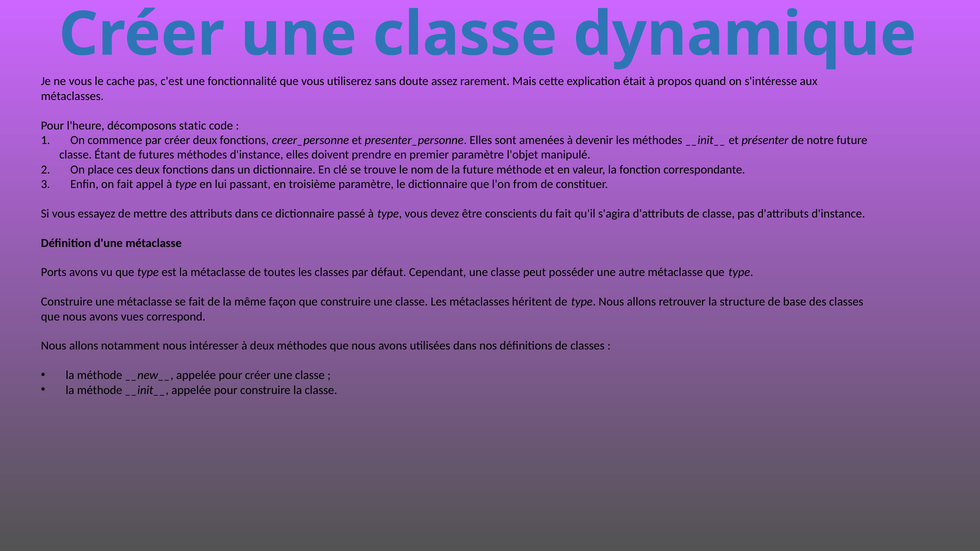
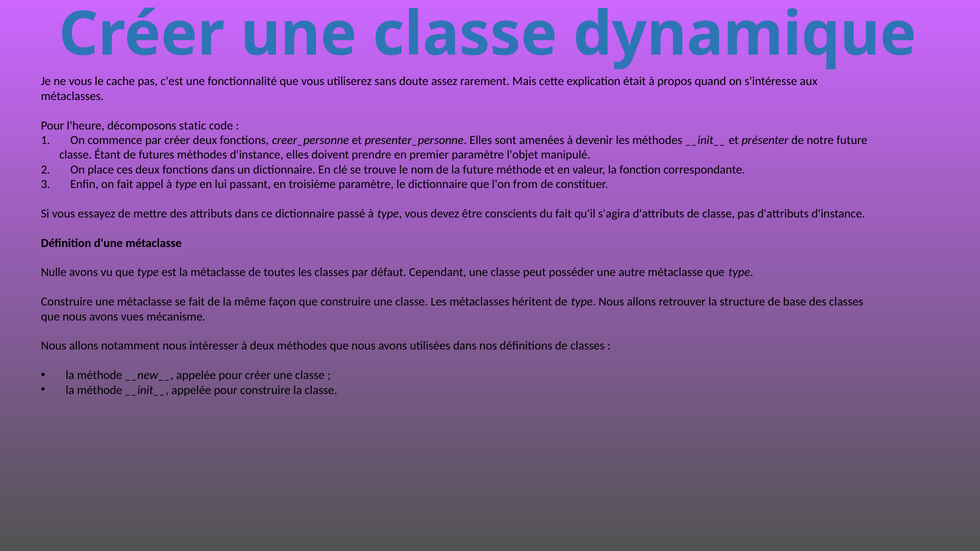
Ports: Ports -> Nulle (54, 273)
correspond: correspond -> mécanisme (176, 317)
